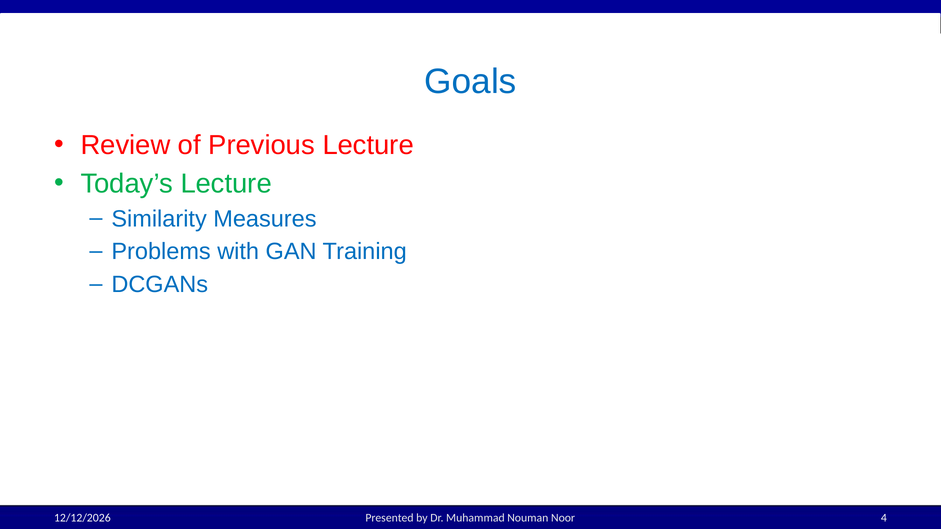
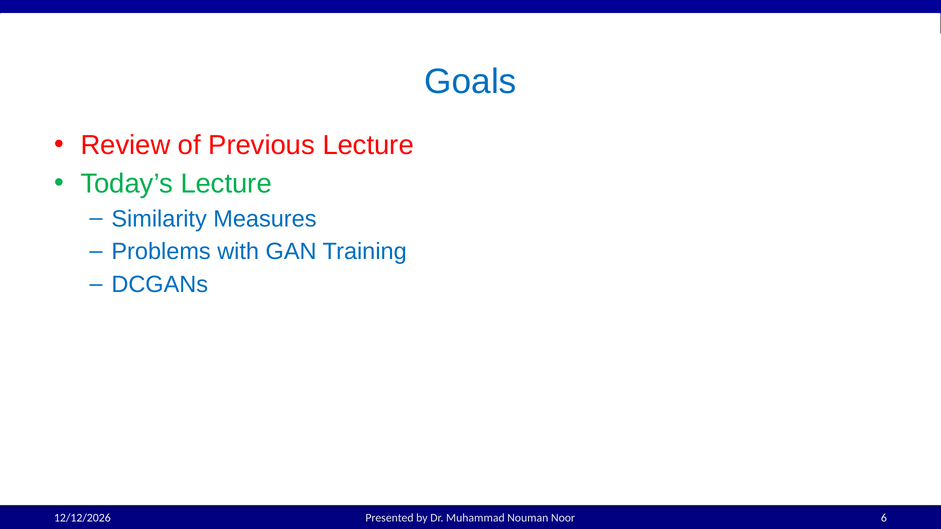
4: 4 -> 6 (884, 518)
